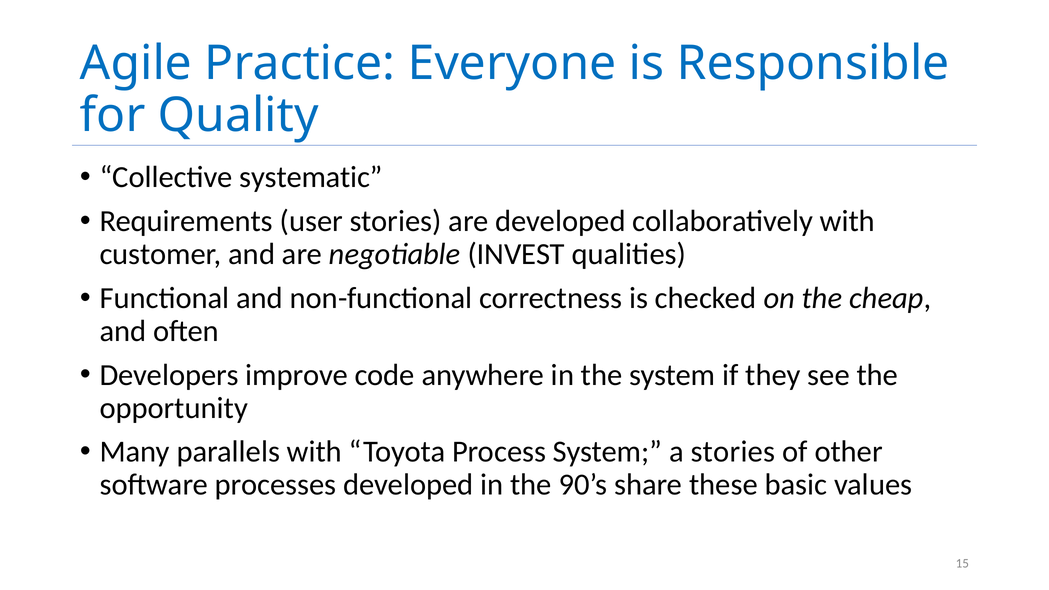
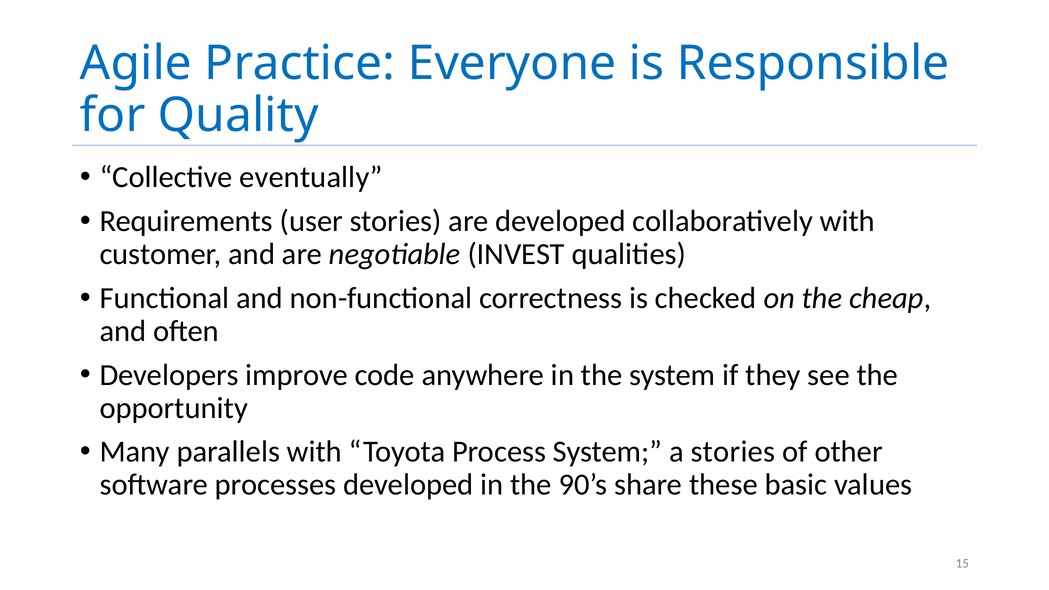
systematic: systematic -> eventually (311, 177)
